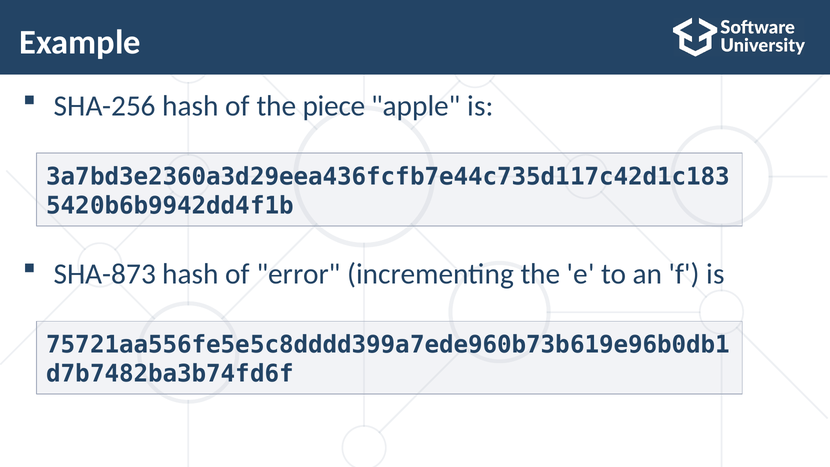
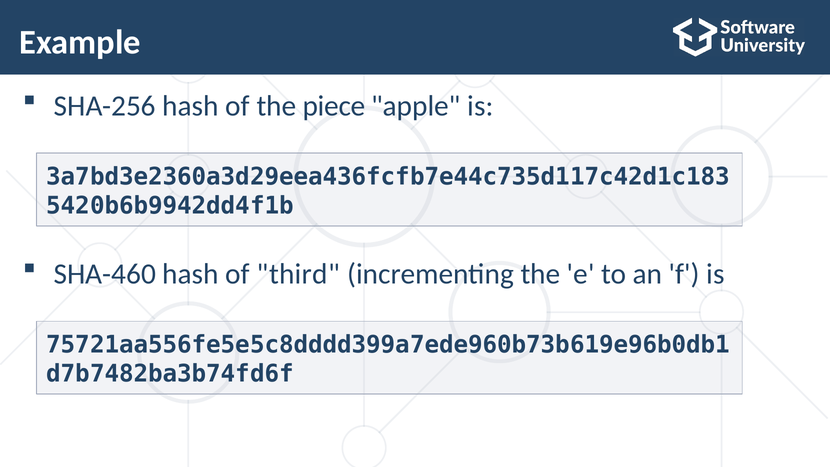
SHA-873: SHA-873 -> SHA-460 (105, 274)
error: error -> third (298, 274)
